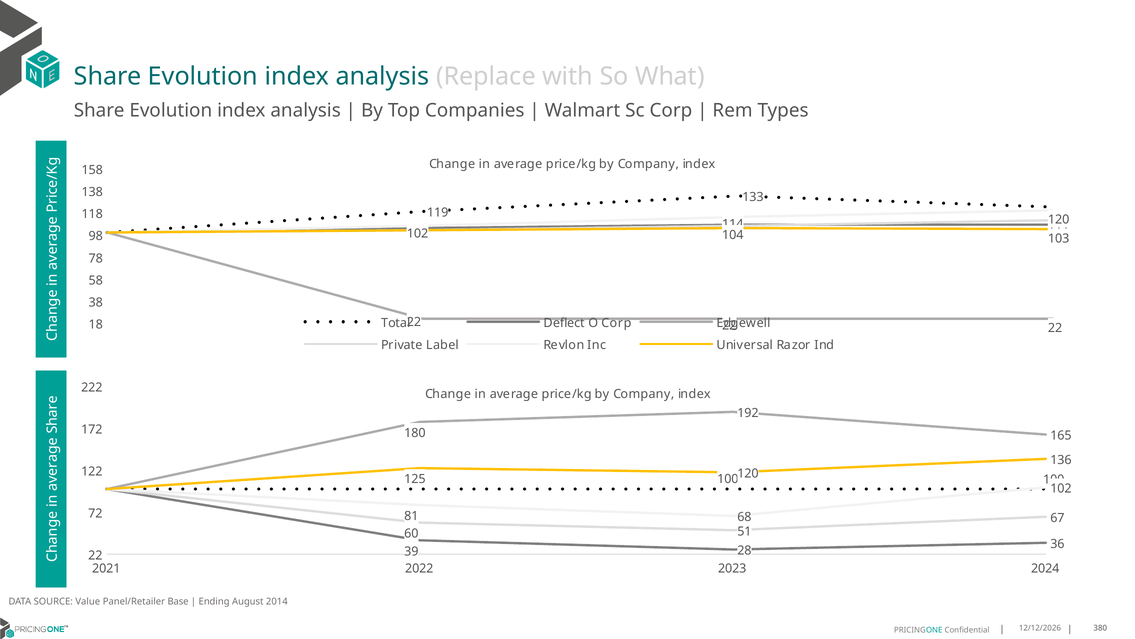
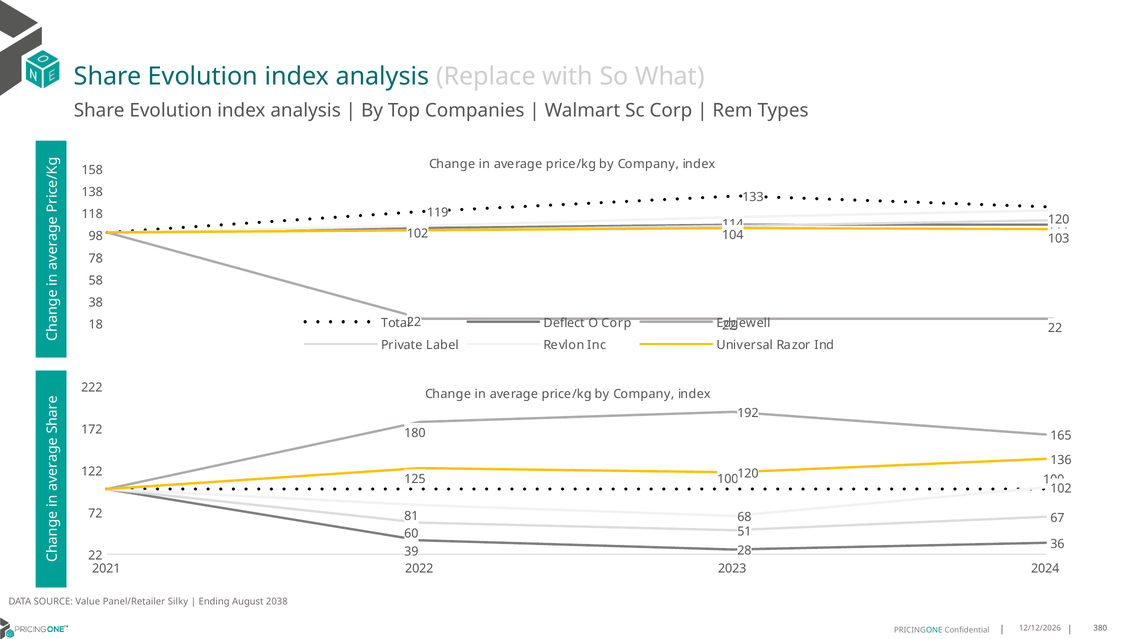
Base: Base -> Silky (178, 601)
2014: 2014 -> 2038 (277, 601)
